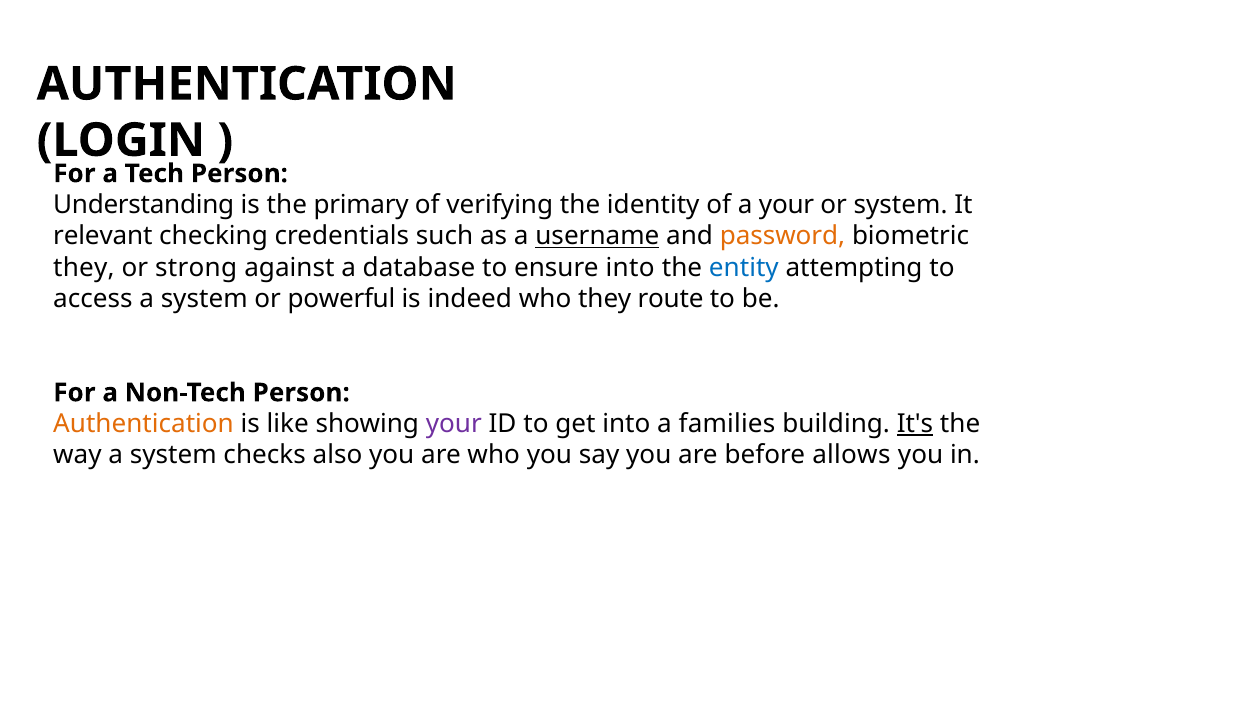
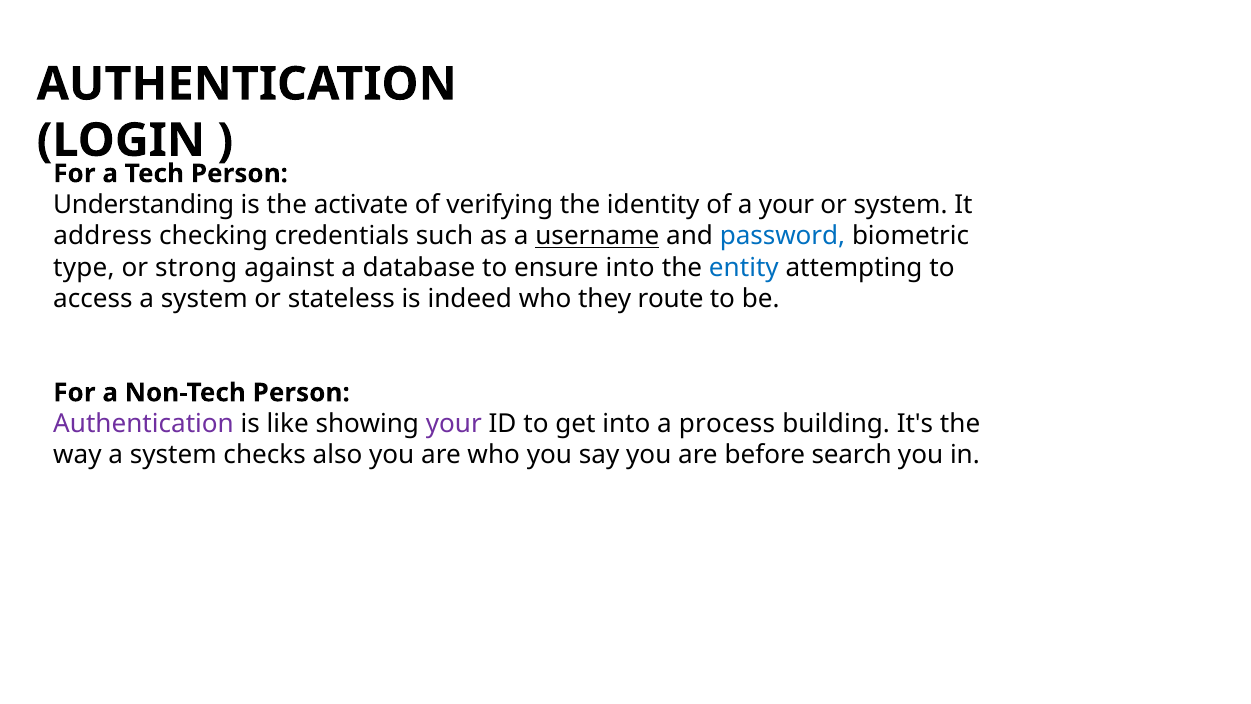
primary: primary -> activate (361, 205)
relevant: relevant -> address (103, 236)
password colour: orange -> blue (783, 236)
they: they -> type (84, 267)
powerful: powerful -> stateless (341, 299)
Authentication colour: orange -> purple (144, 424)
families: families -> process (727, 424)
It's underline: present -> none (915, 424)
allows: allows -> search (852, 455)
